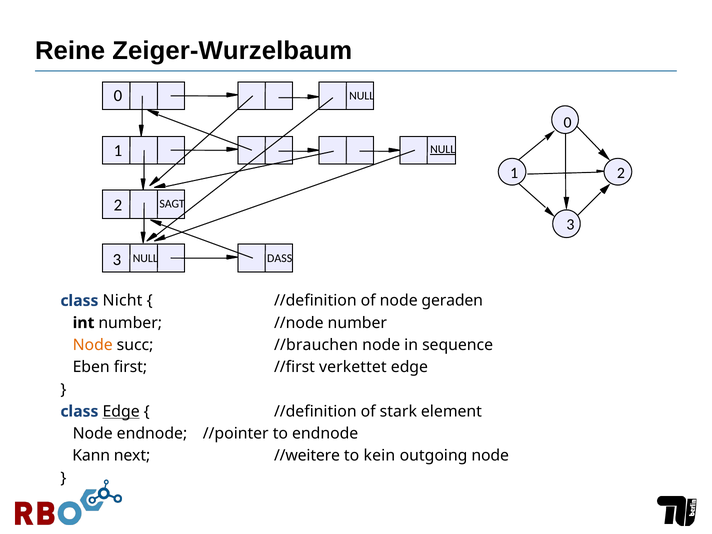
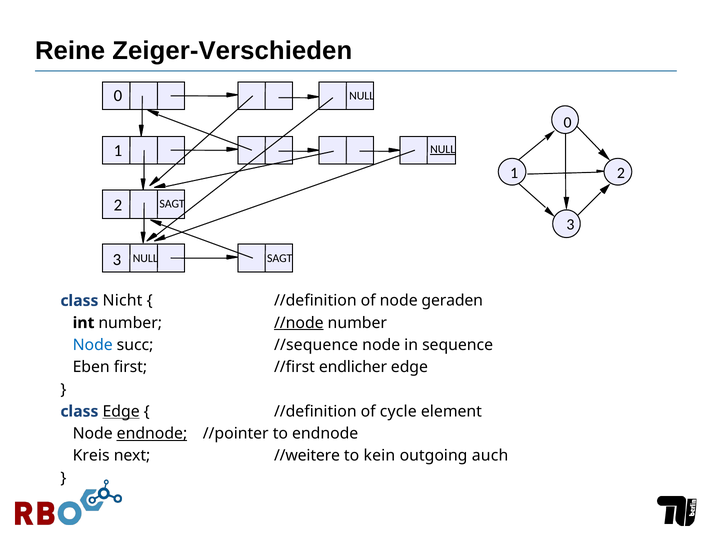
Zeiger-Wurzelbaum: Zeiger-Wurzelbaum -> Zeiger-Verschieden (232, 51)
3 DASS: DASS -> SAGT (280, 258)
//node underline: none -> present (299, 323)
Node colour: orange -> blue (93, 345)
//brauchen: //brauchen -> //sequence (316, 345)
verkettet: verkettet -> endlicher (353, 367)
stark: stark -> cycle (398, 411)
endnode underline: none -> present (152, 434)
Kann: Kann -> Kreis (91, 456)
outgoing node: node -> auch (490, 456)
